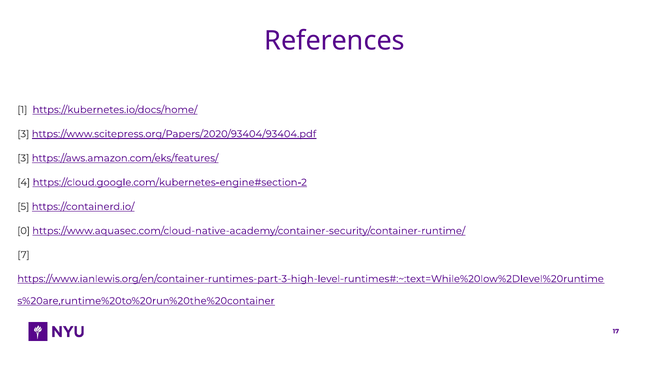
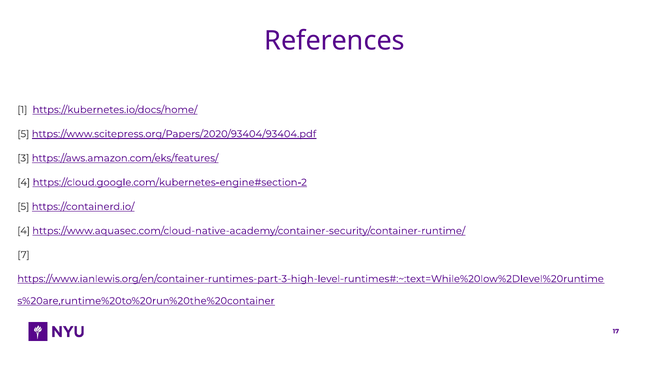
3: 3 -> 5 (23, 134)
0: 0 -> 4 (24, 231)
